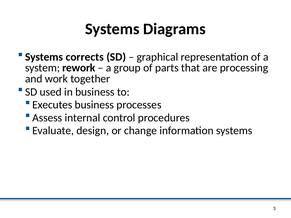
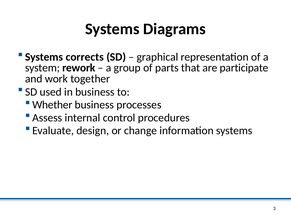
processing: processing -> participate (244, 68)
Executes: Executes -> Whether (52, 105)
